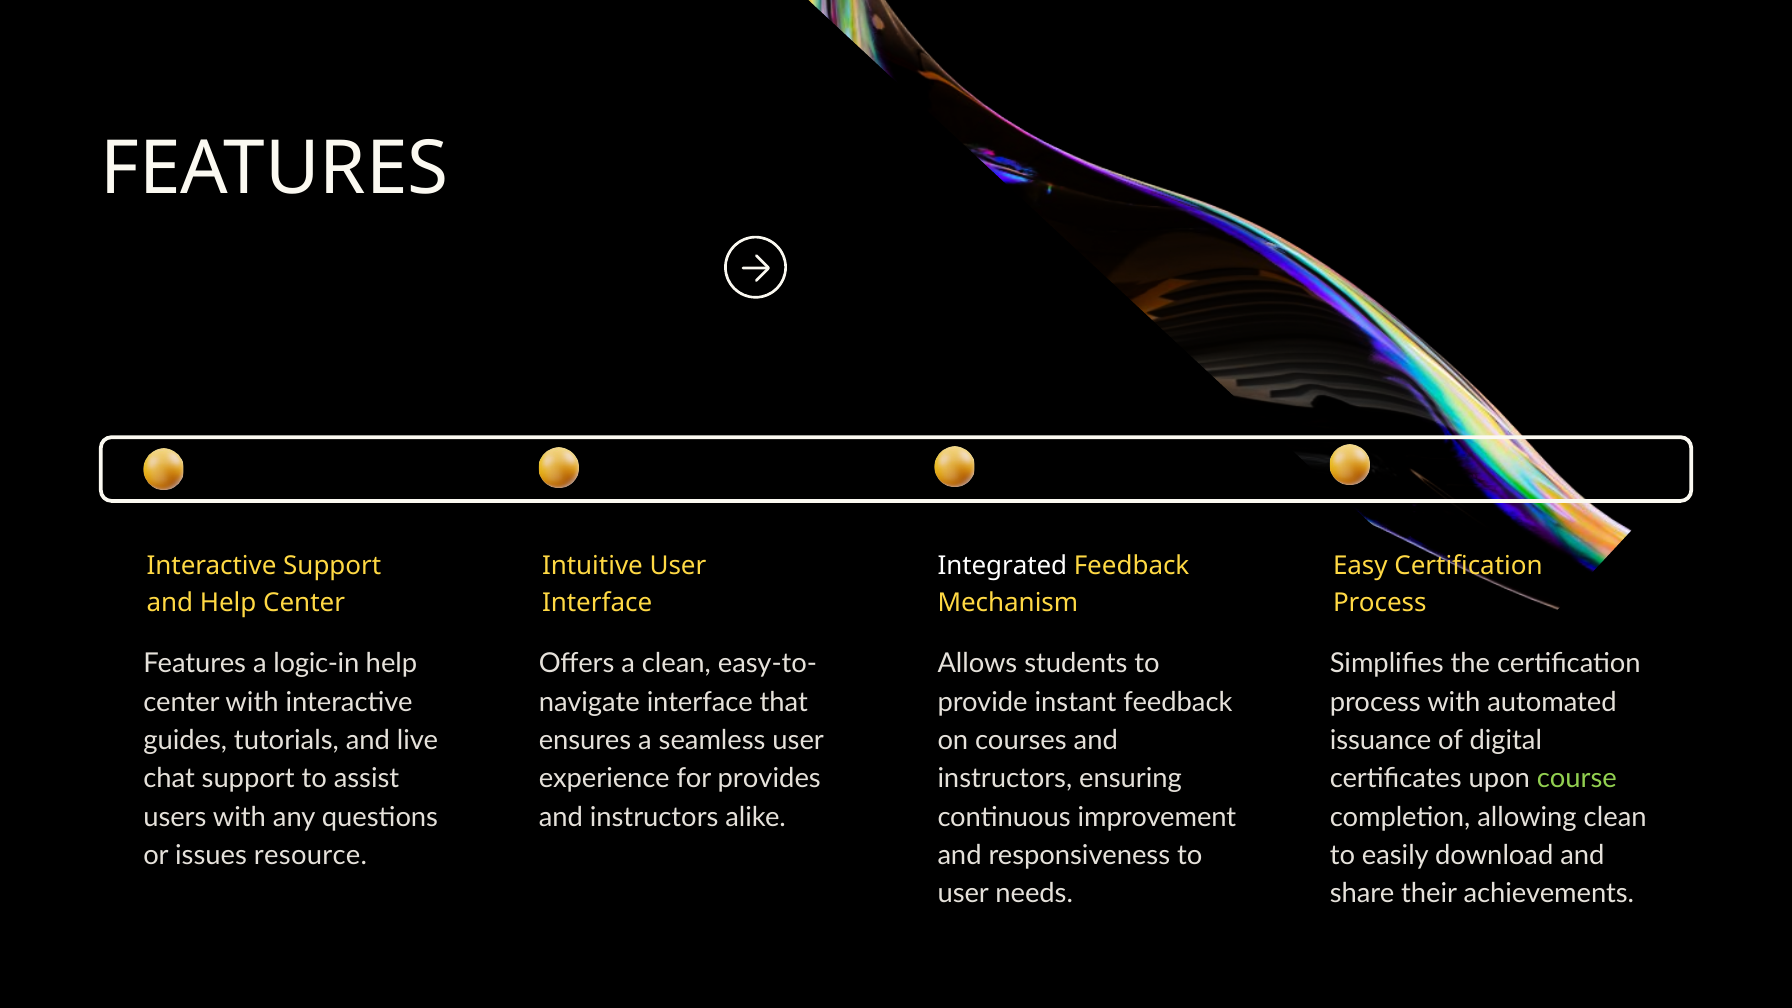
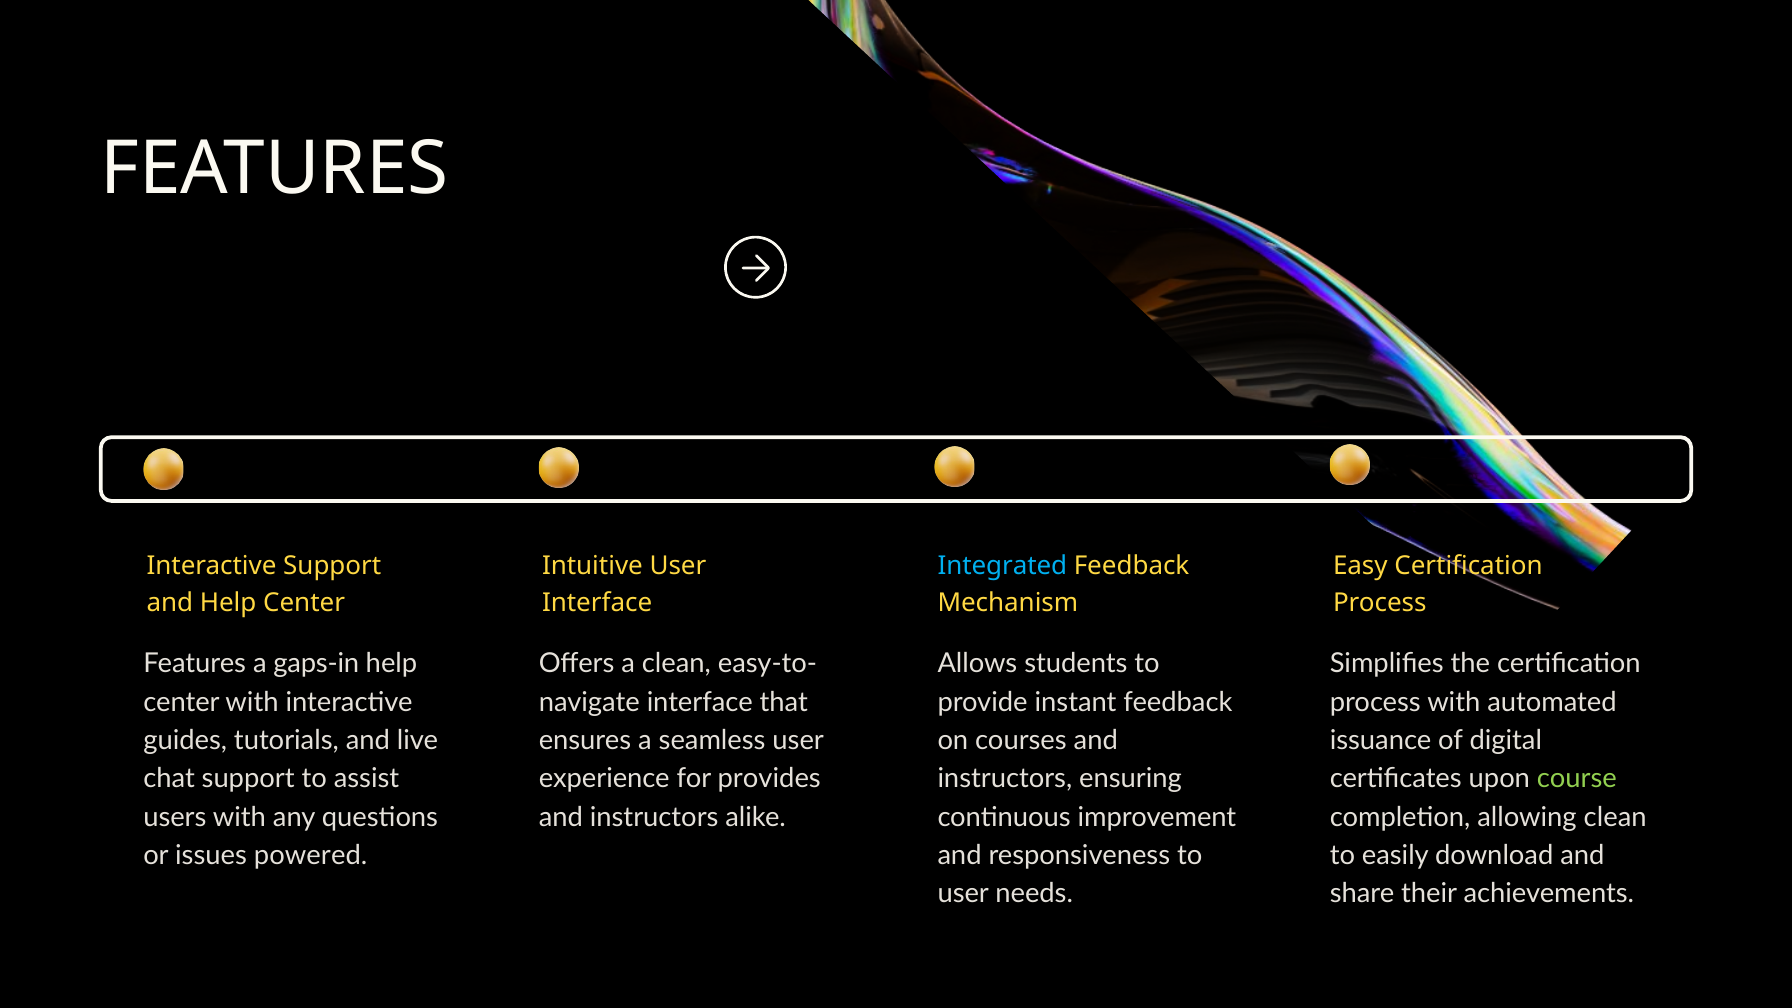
Integrated colour: white -> light blue (1002, 566)
logic-in: logic-in -> gaps-in (316, 664)
resource: resource -> powered (311, 855)
